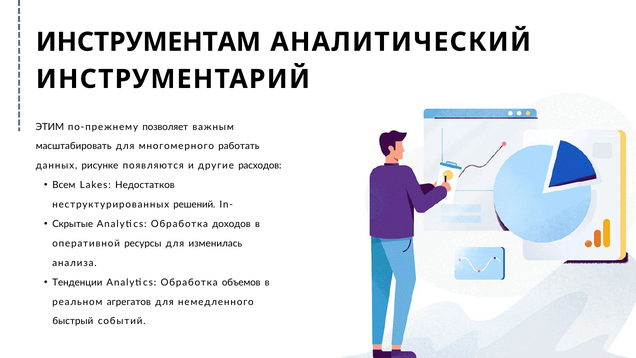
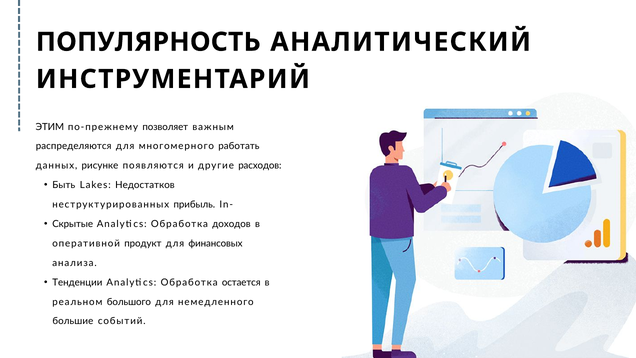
ИНСТРУМЕНТАМ: ИНСТРУМЕНТАМ -> ПОПУЛЯРНОСТЬ (148, 42)
масштабировать: масштабировать -> распределяются (74, 146)
Всем: Всем -> Быть (64, 185)
решений: решений -> прибыль (194, 204)
ресурсы: ресурсы -> продукт (143, 243)
изменилась: изменилась -> финансовых (216, 243)
объемов: объемов -> остается (241, 282)
агрегатов: агрегатов -> большого (129, 302)
быстрый: быстрый -> большие (73, 321)
